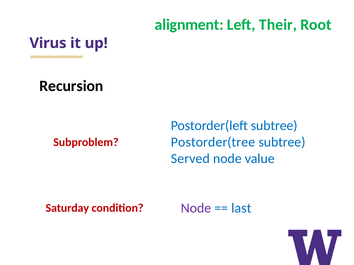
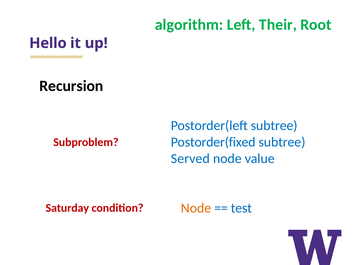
alignment: alignment -> algorithm (189, 25)
Virus: Virus -> Hello (48, 43)
Postorder(tree: Postorder(tree -> Postorder(fixed (213, 142)
Node colour: purple -> orange (196, 208)
last: last -> test (241, 208)
